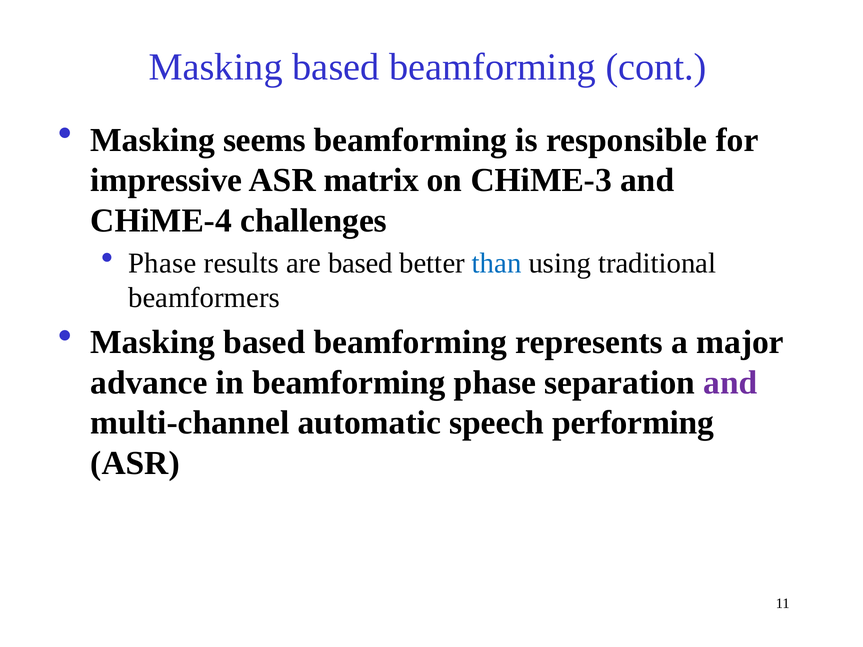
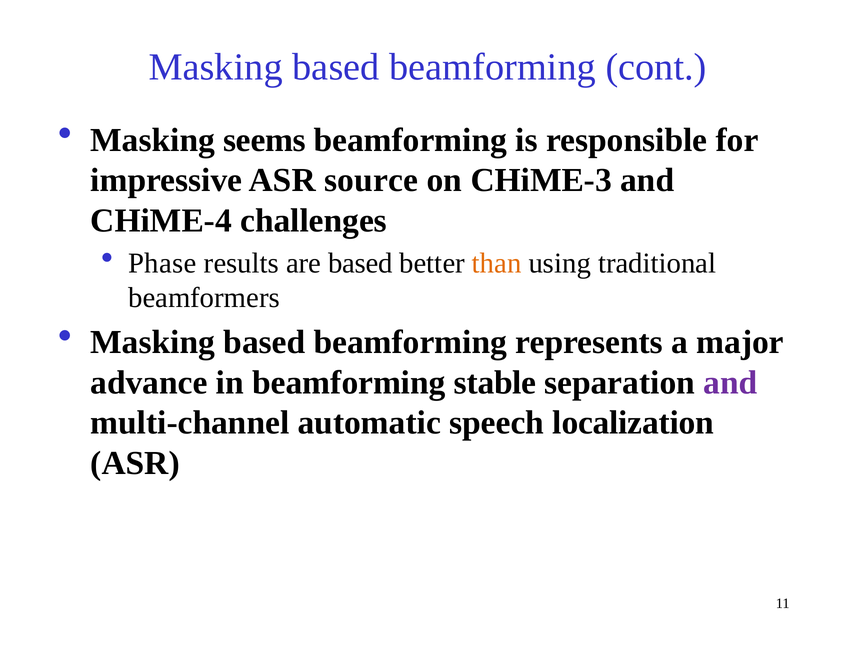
matrix: matrix -> source (371, 180)
than colour: blue -> orange (497, 264)
beamforming phase: phase -> stable (495, 383)
performing: performing -> localization (633, 423)
